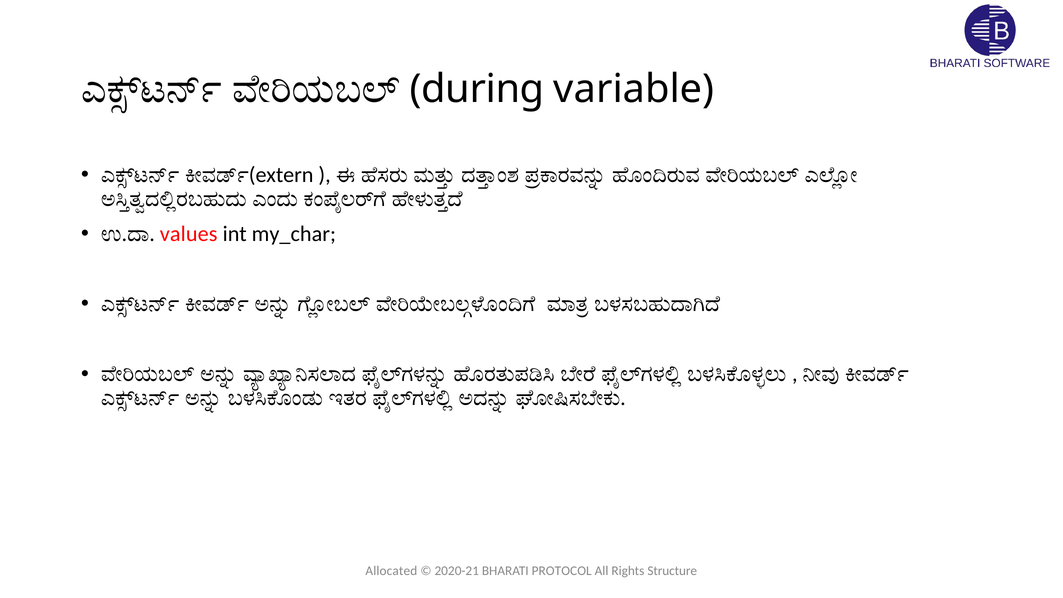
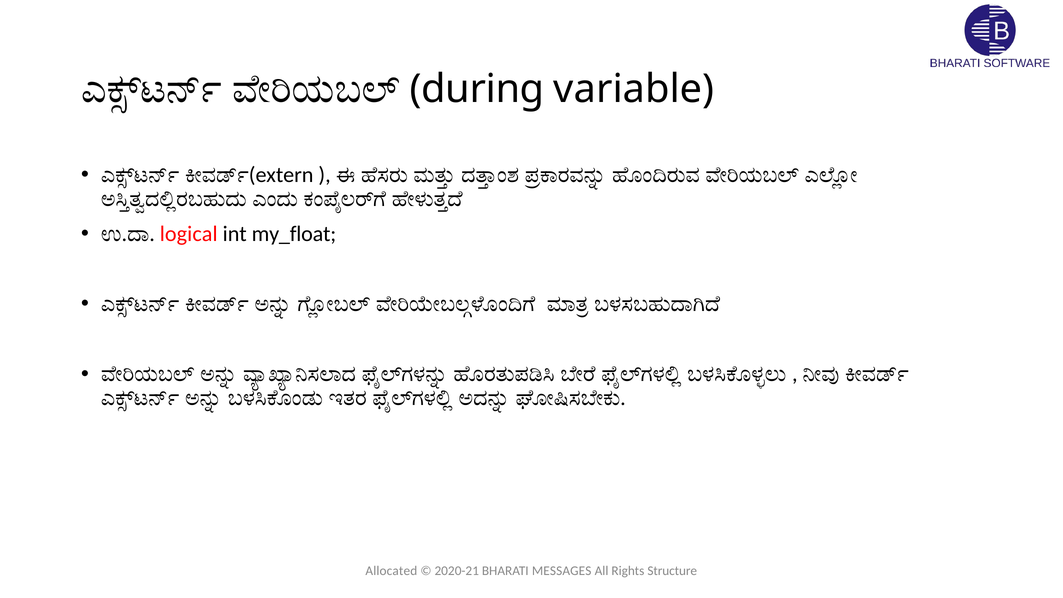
values: values -> logical (189, 234)
my_char: my_char -> my_float (294, 234)
PROTOCOL: PROTOCOL -> MESSAGES (562, 571)
